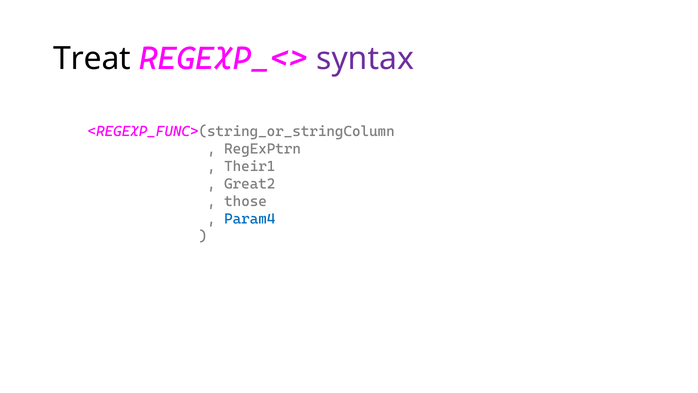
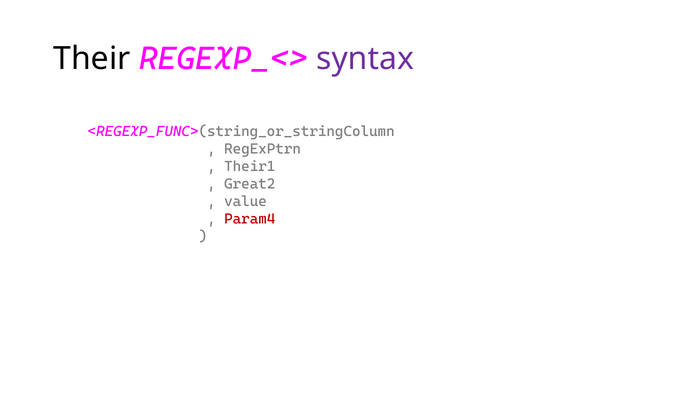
Treat: Treat -> Their (92, 59)
those: those -> value (246, 201)
Param4 colour: blue -> red (250, 219)
